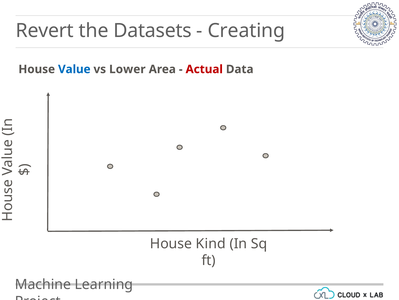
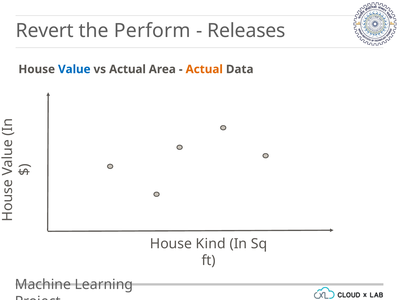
Datasets: Datasets -> Perform (152, 31)
Creating: Creating -> Releases (246, 31)
vs Lower: Lower -> Actual (127, 69)
Actual colour: red -> orange (204, 69)
